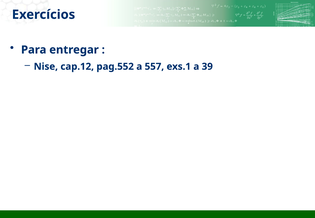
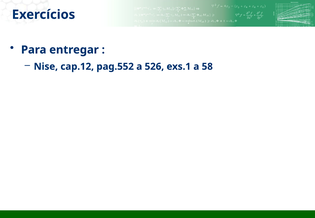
557: 557 -> 526 (154, 67)
39: 39 -> 58 (207, 67)
